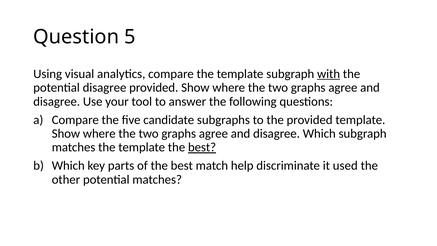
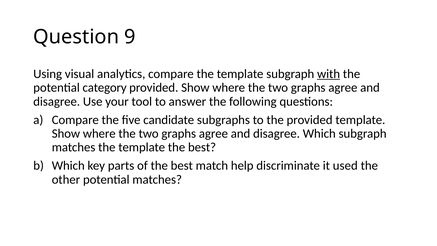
5: 5 -> 9 (130, 37)
potential disagree: disagree -> category (105, 88)
best underline: present -> none (202, 147)
